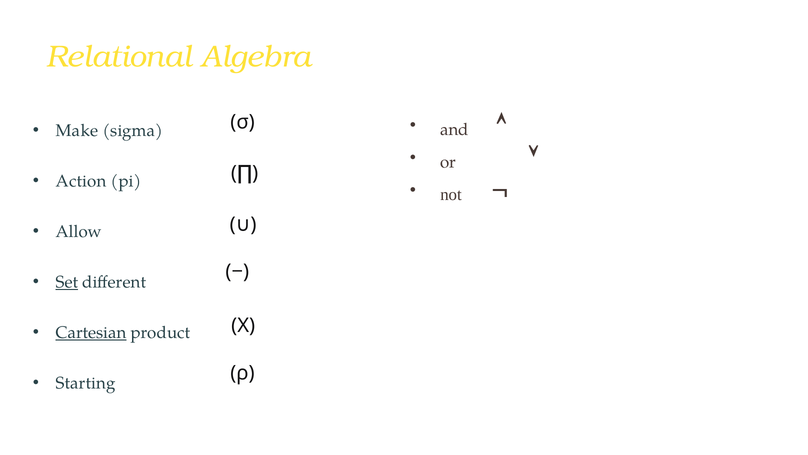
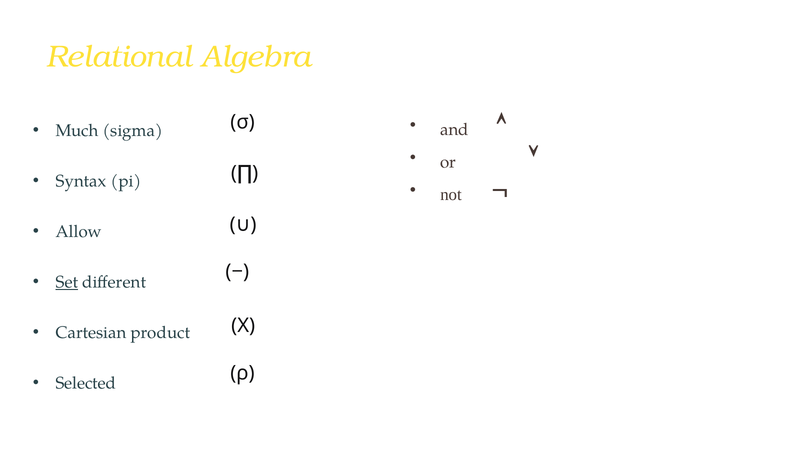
Make: Make -> Much (77, 130)
Action: Action -> Syntax (81, 181)
Cartesian underline: present -> none (91, 332)
Starting: Starting -> Selected (86, 383)
